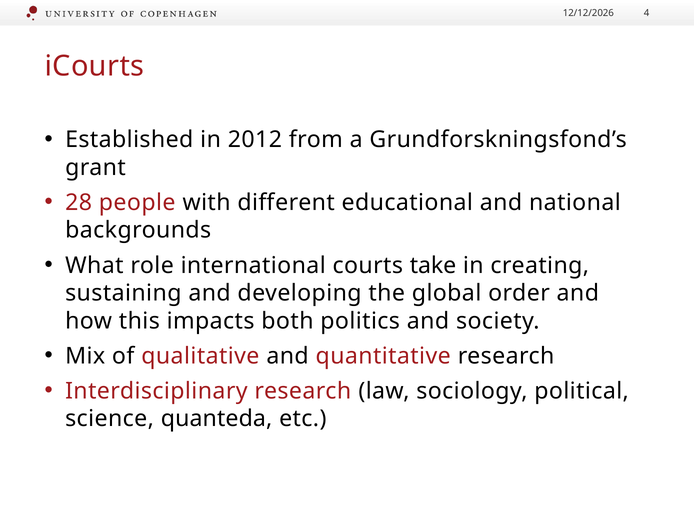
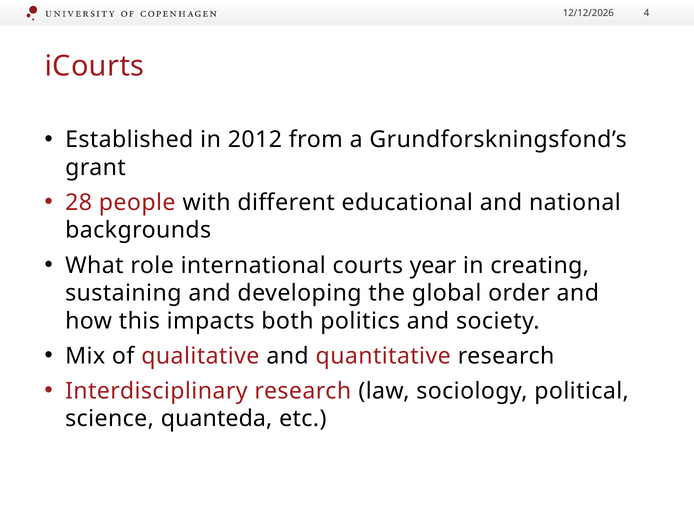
take: take -> year (433, 265)
